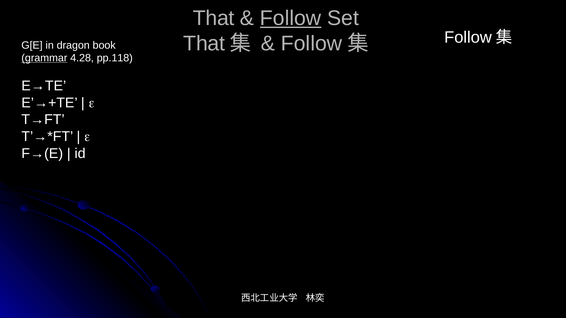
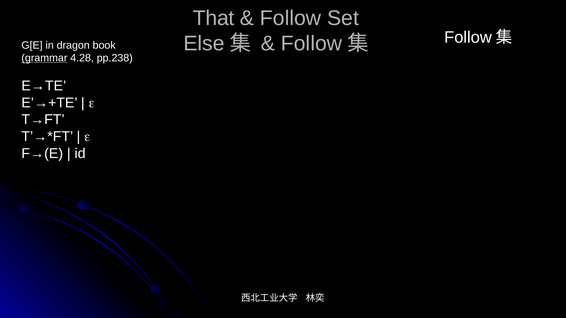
Follow underline: present -> none (291, 18)
That: That -> Else (204, 44)
pp.118: pp.118 -> pp.238 (115, 58)
